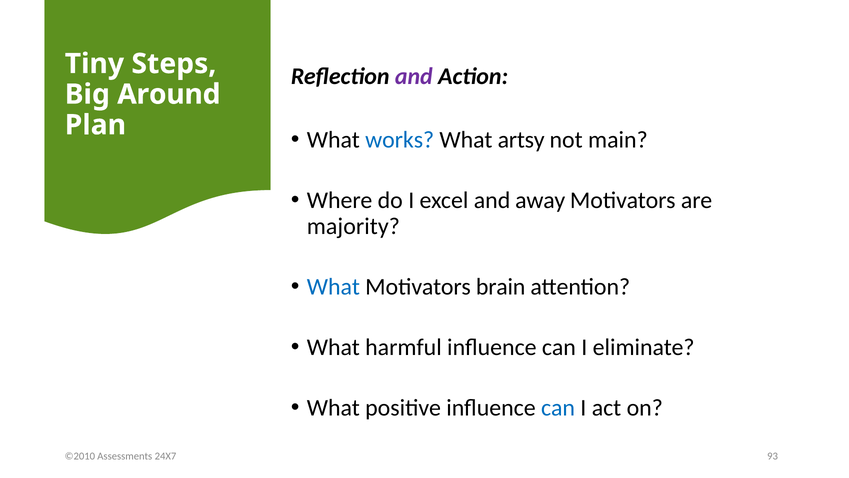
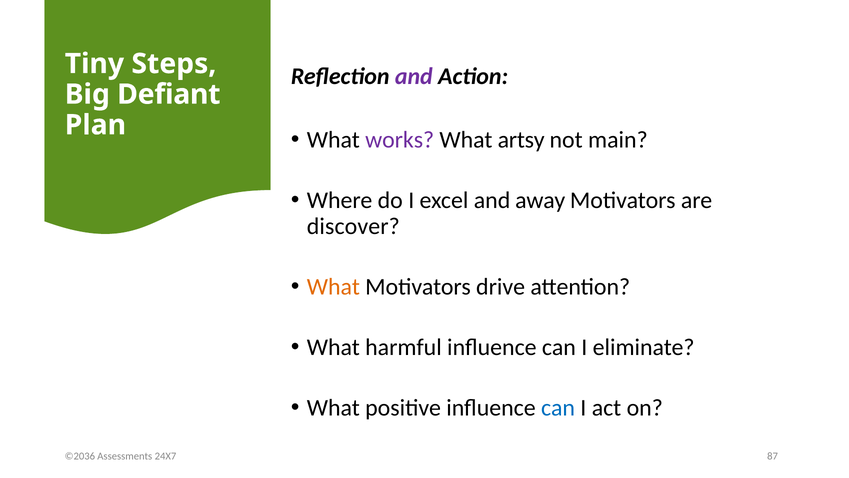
Around: Around -> Defiant (169, 94)
works colour: blue -> purple (400, 140)
majority: majority -> discover (353, 226)
What colour: blue -> orange (333, 287)
brain: brain -> drive (501, 287)
©2010: ©2010 -> ©2036 (80, 456)
93: 93 -> 87 (773, 456)
